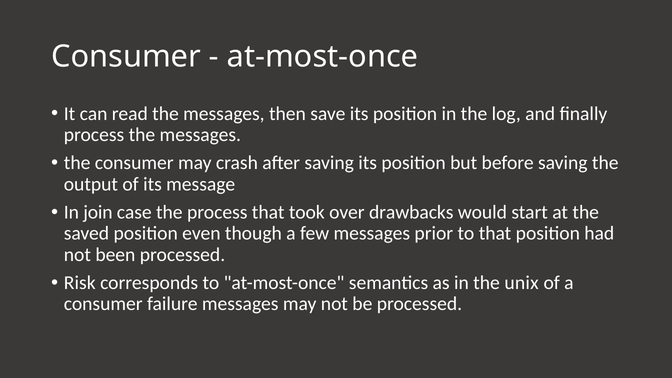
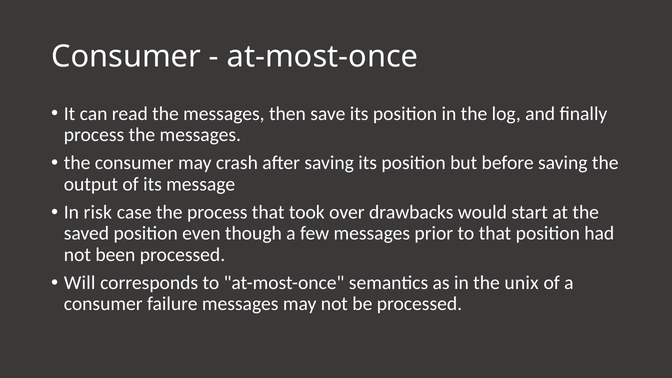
join: join -> risk (98, 212)
Risk: Risk -> Will (80, 283)
